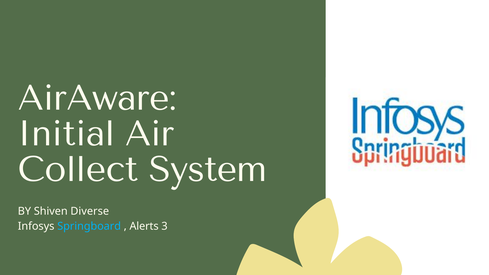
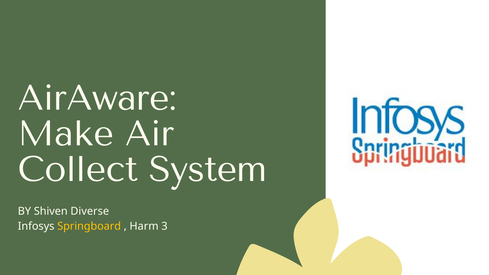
Initial: Initial -> Make (66, 134)
Springboard colour: light blue -> yellow (89, 226)
Alerts: Alerts -> Harm (144, 226)
